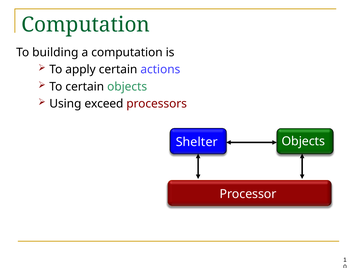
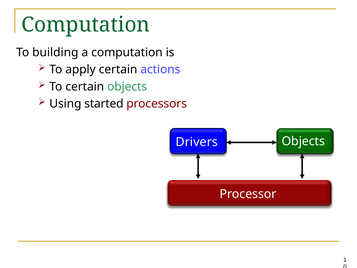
exceed: exceed -> started (104, 104)
Shelter: Shelter -> Drivers (197, 142)
